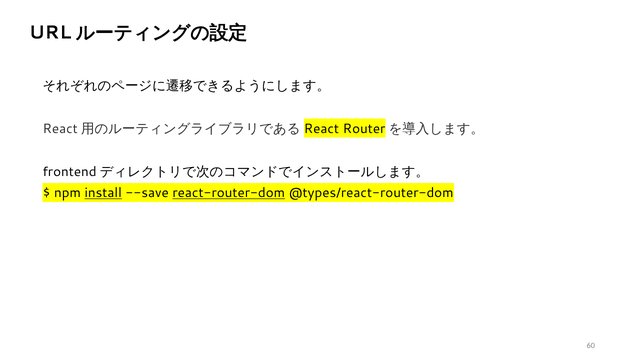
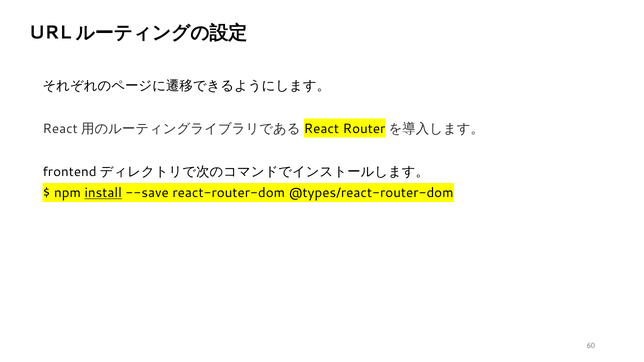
react-router-dom underline: present -> none (229, 193)
